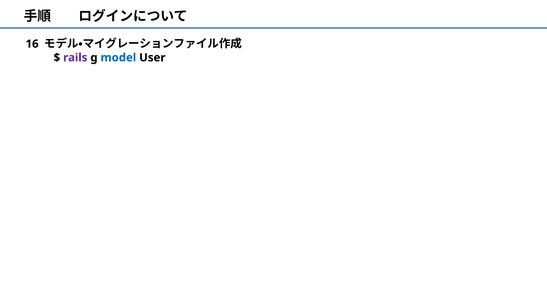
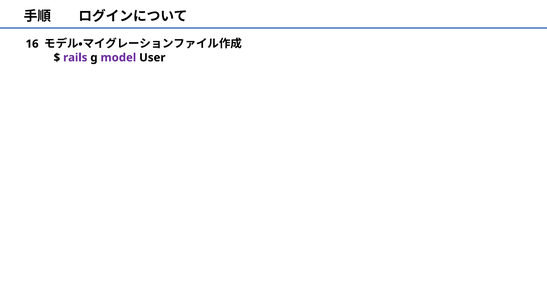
model colour: blue -> purple (118, 58)
